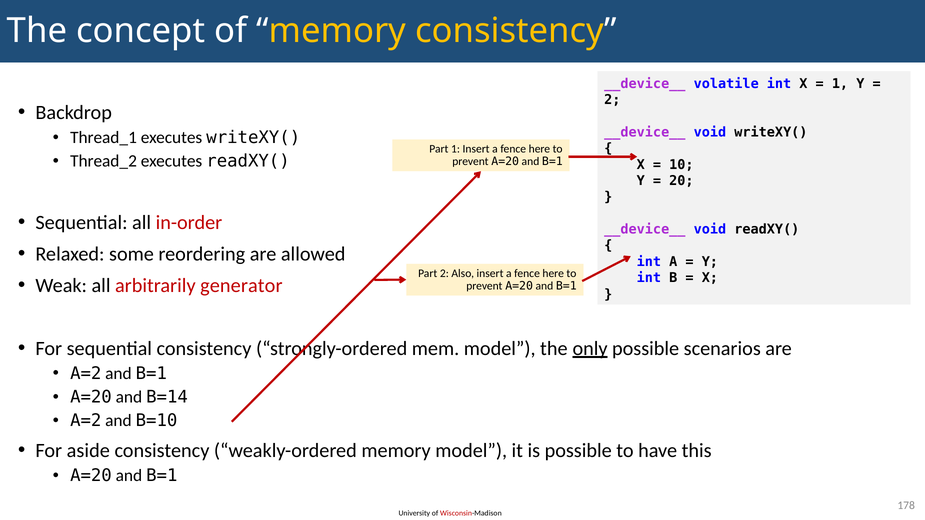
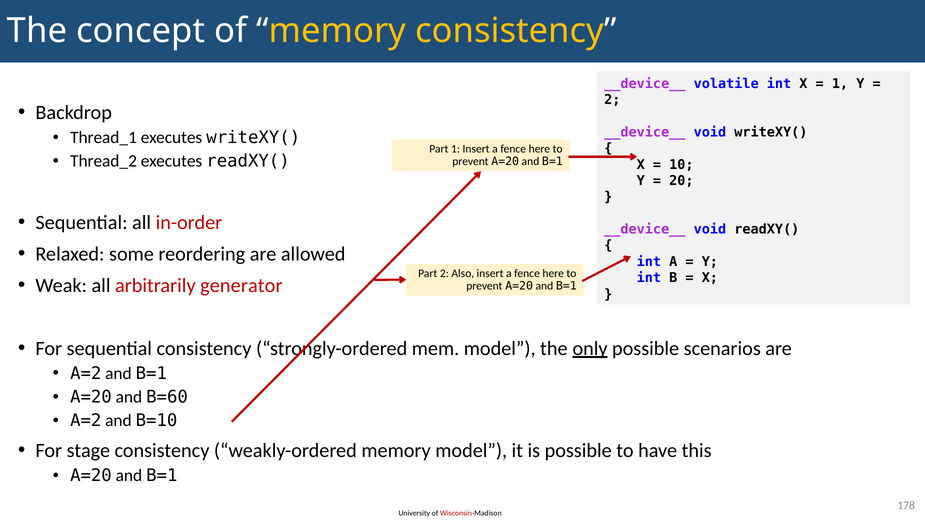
B=14: B=14 -> B=60 (167, 397)
aside: aside -> stage (88, 451)
